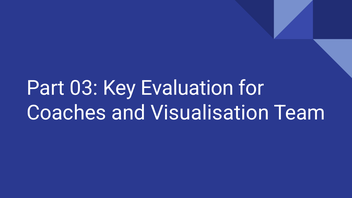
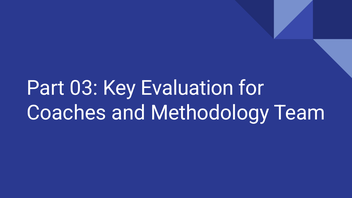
Visualisation: Visualisation -> Methodology (210, 113)
